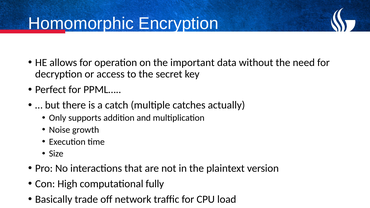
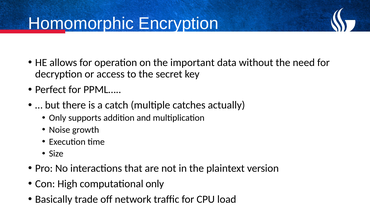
computational fully: fully -> only (155, 184)
